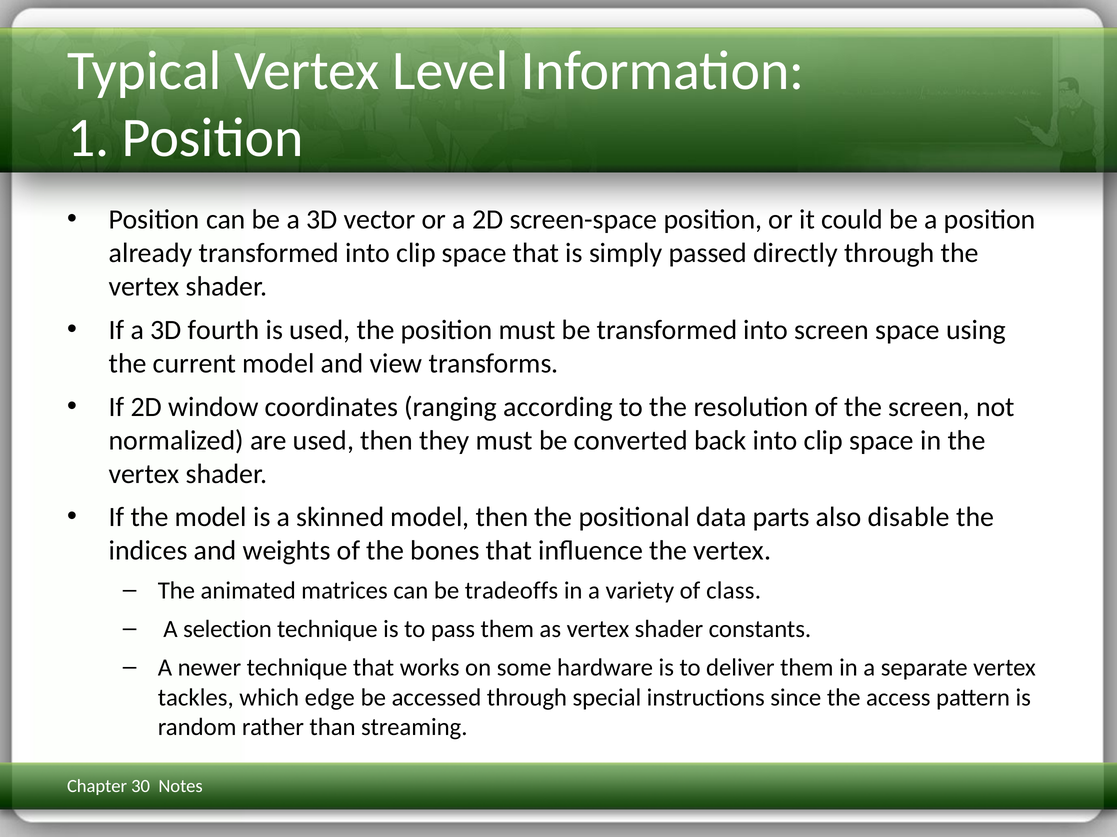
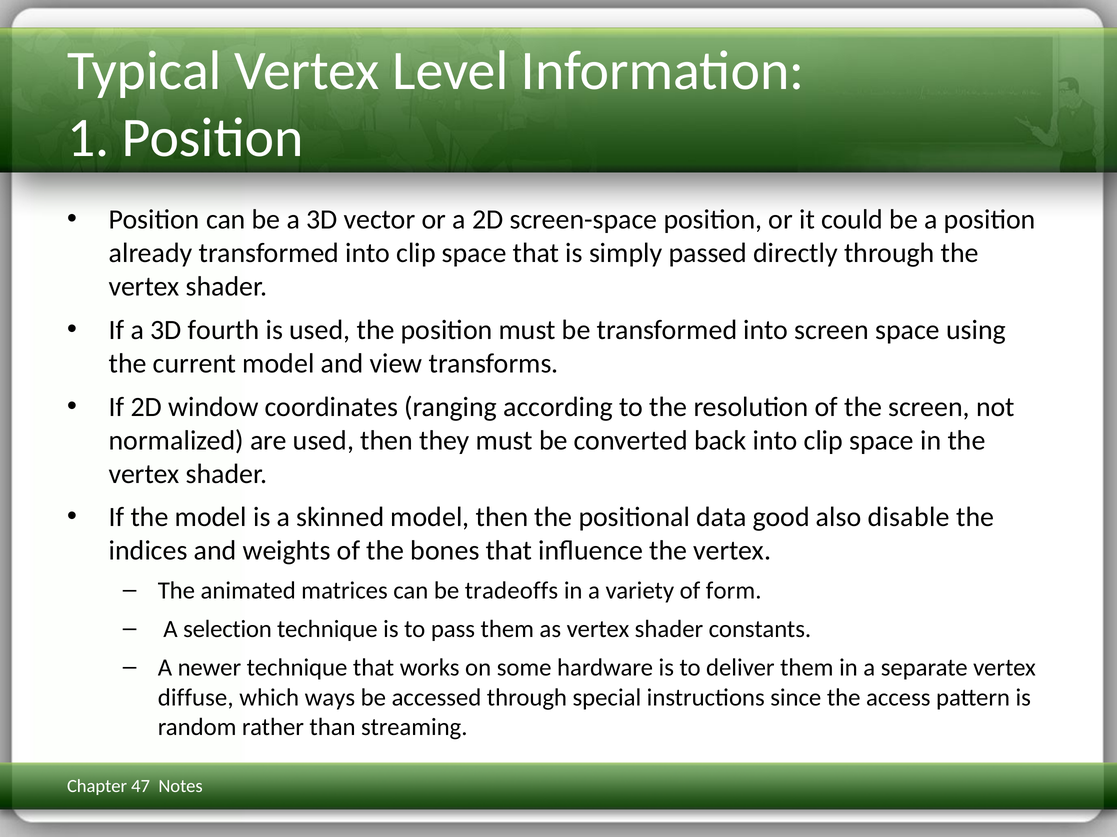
parts: parts -> good (781, 518)
class: class -> form (734, 591)
tackles: tackles -> diffuse (196, 698)
edge: edge -> ways (330, 698)
30: 30 -> 47 (141, 787)
